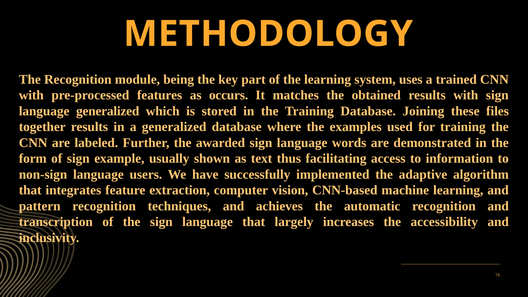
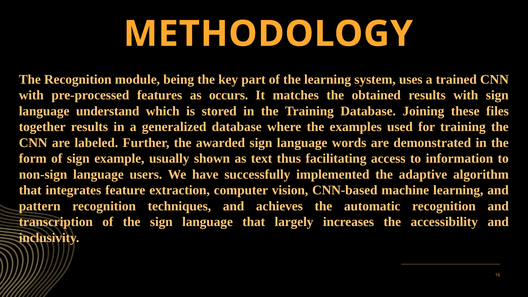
language generalized: generalized -> understand (108, 111)
